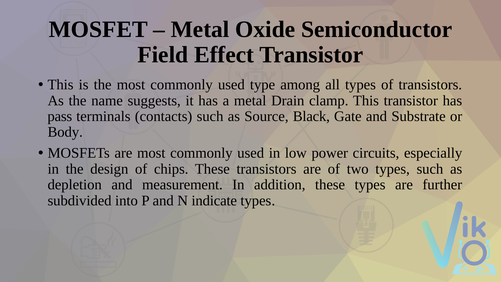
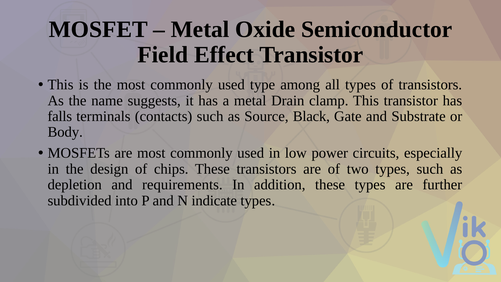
pass: pass -> falls (60, 116)
measurement: measurement -> requirements (182, 185)
